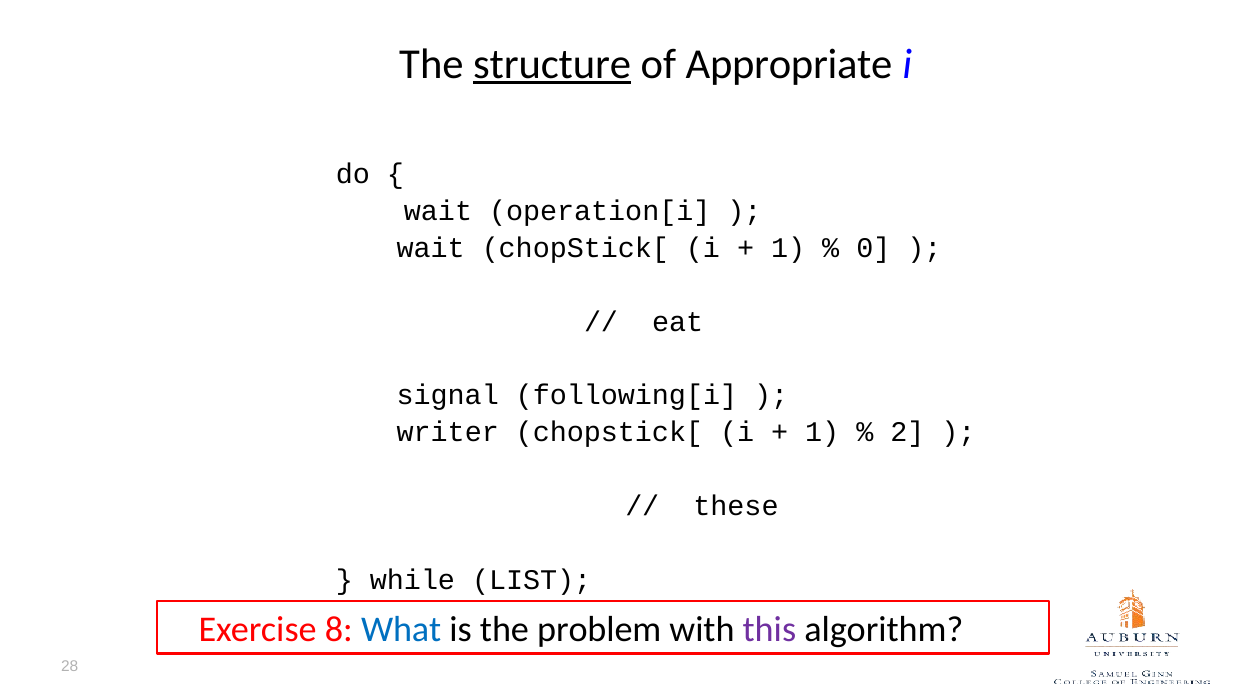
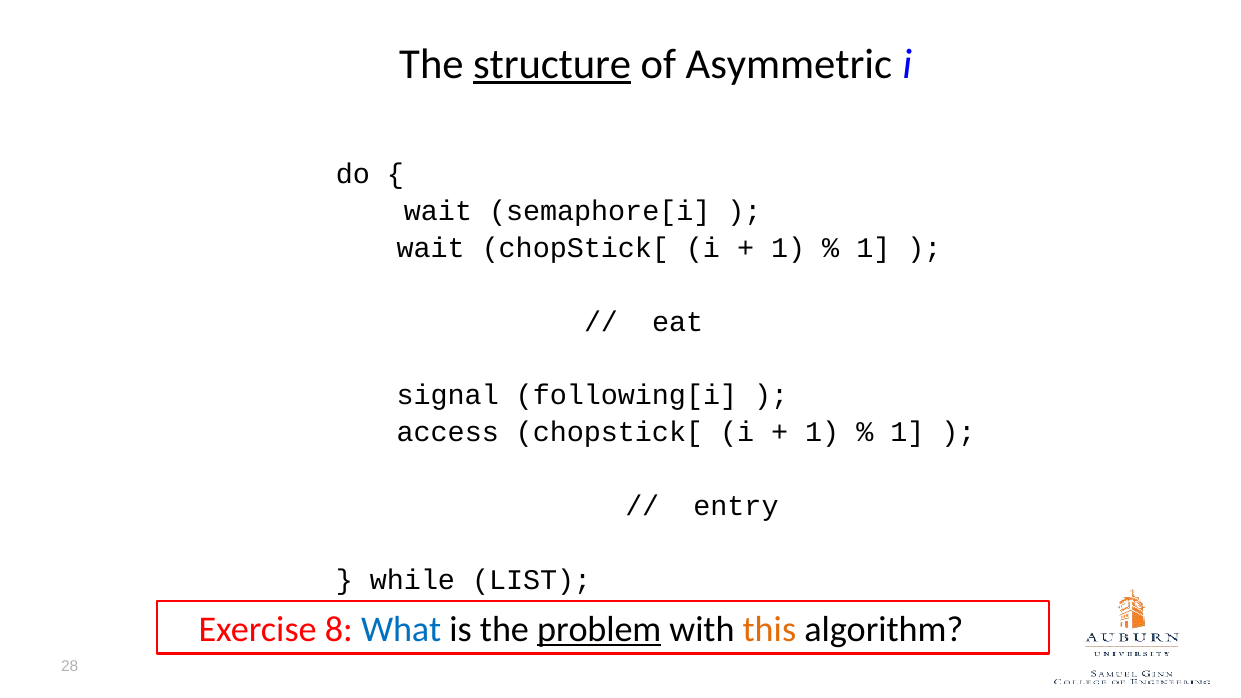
Appropriate: Appropriate -> Asymmetric (789, 64)
operation[i: operation[i -> semaphore[i (600, 211)
0: 0 -> 1 (873, 248)
writer: writer -> access (448, 432)
2: 2 -> 1 (907, 432)
these: these -> entry (736, 506)
problem underline: none -> present (599, 630)
this colour: purple -> orange (769, 630)
